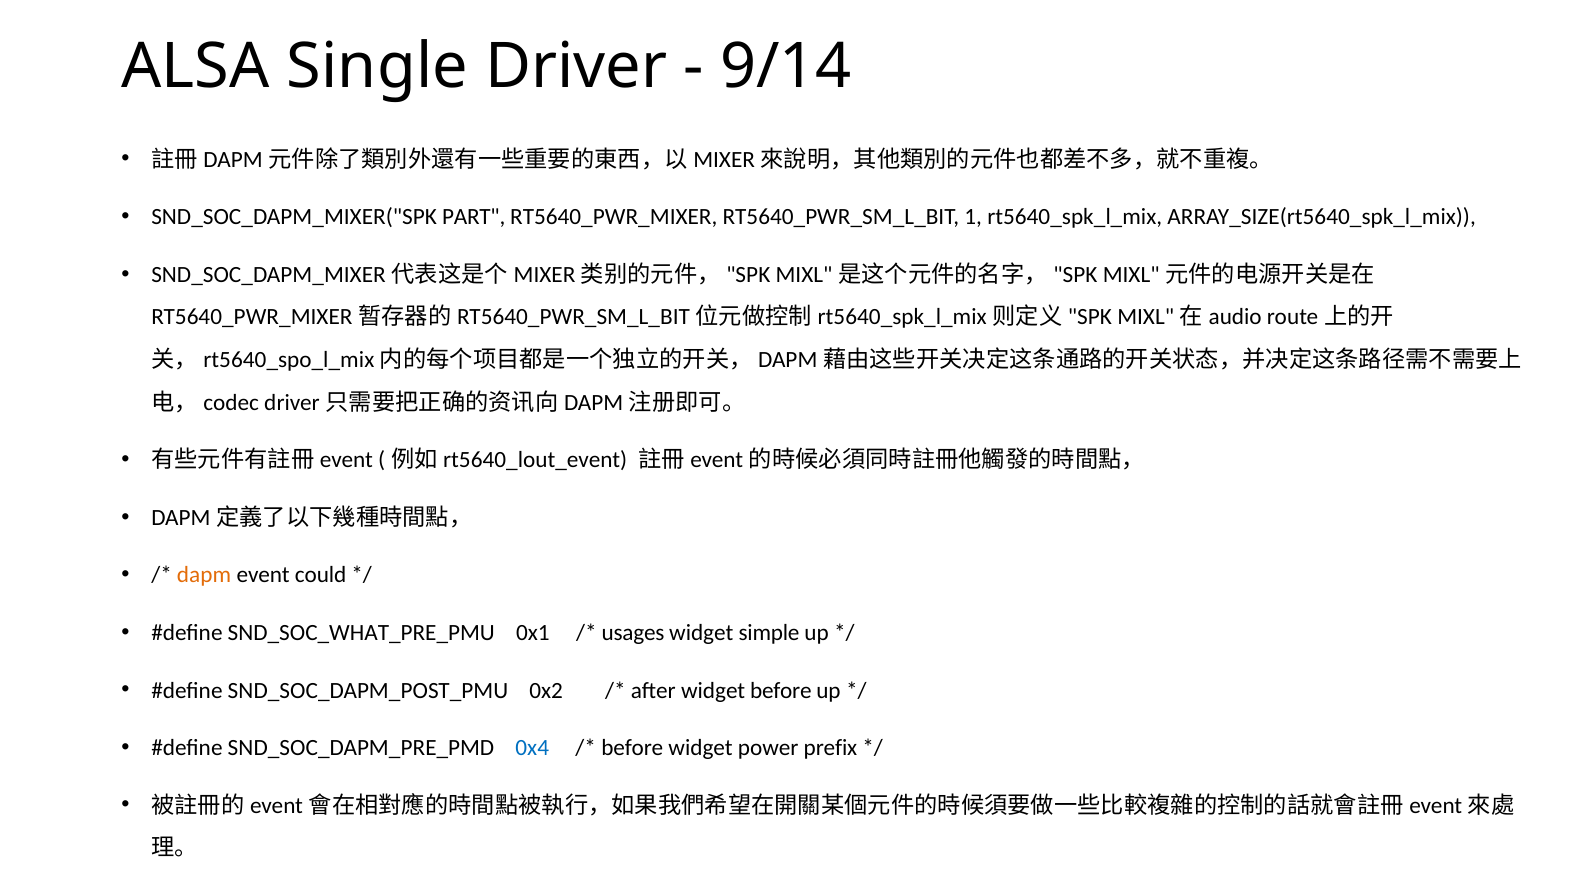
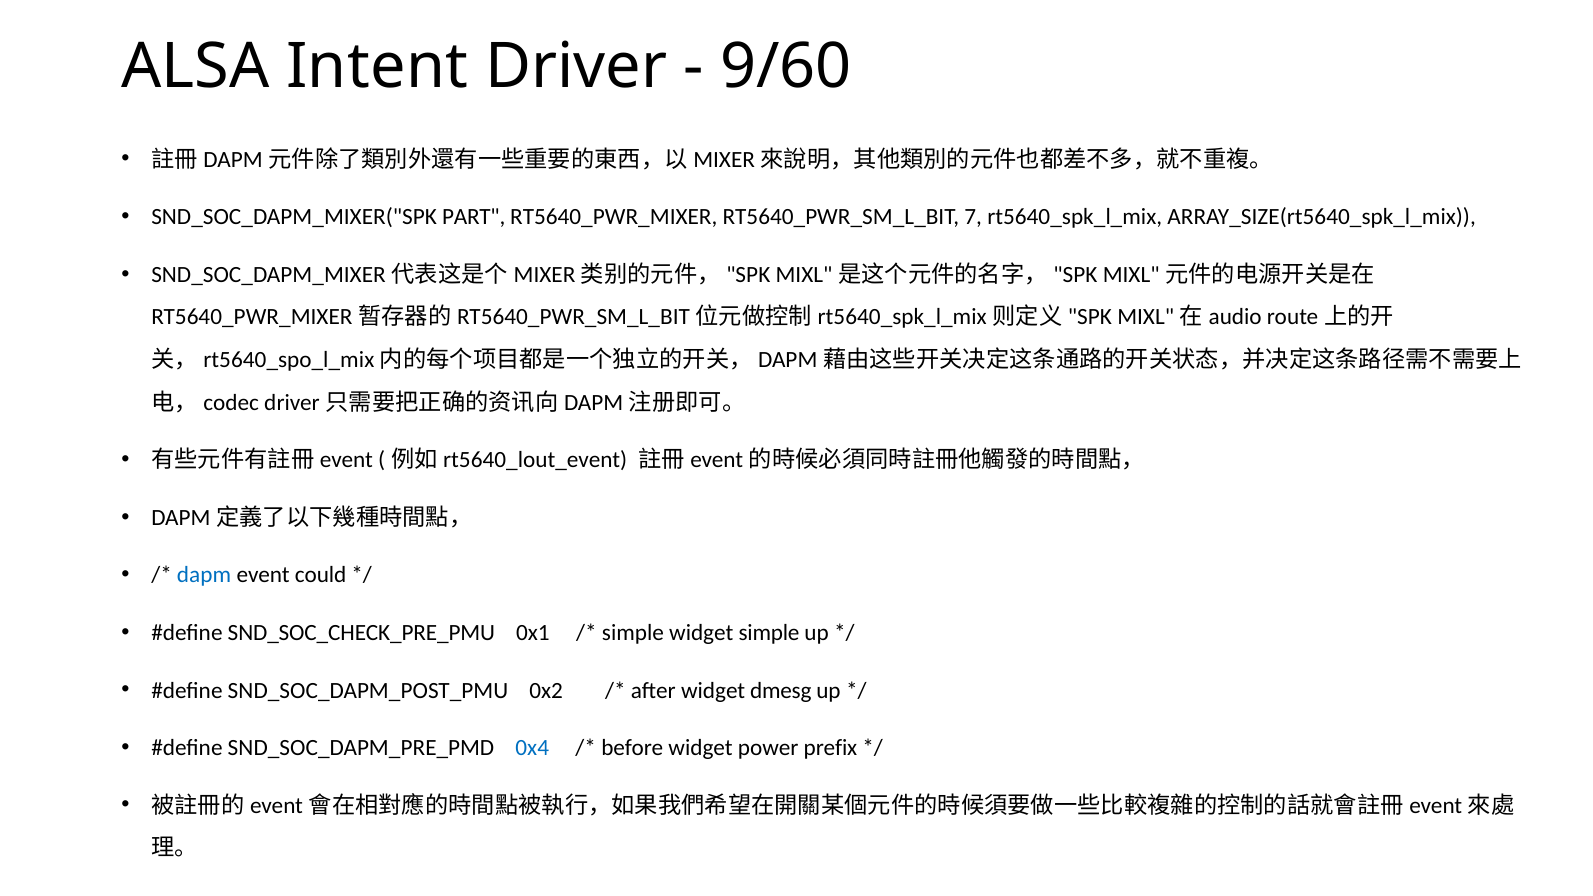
Single: Single -> Intent (377, 67)
9/14: 9/14 -> 9/60 (786, 67)
1: 1 -> 7 (973, 217)
dapm colour: orange -> blue (204, 575)
SND_SOC_WHAT_PRE_PMU: SND_SOC_WHAT_PRE_PMU -> SND_SOC_CHECK_PRE_PMU (361, 633)
usages: usages -> simple (633, 633)
widget before: before -> dmesg (781, 690)
